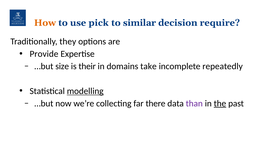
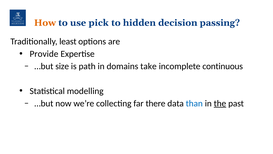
similar: similar -> hidden (139, 23)
require: require -> passing (220, 23)
they: they -> least (68, 41)
their: their -> path (87, 66)
repeatedly: repeatedly -> continuous (223, 66)
modelling underline: present -> none (85, 91)
than colour: purple -> blue (194, 103)
